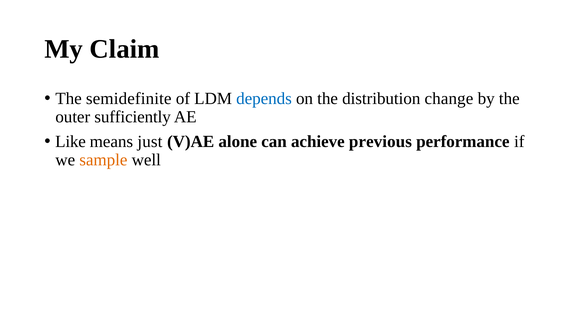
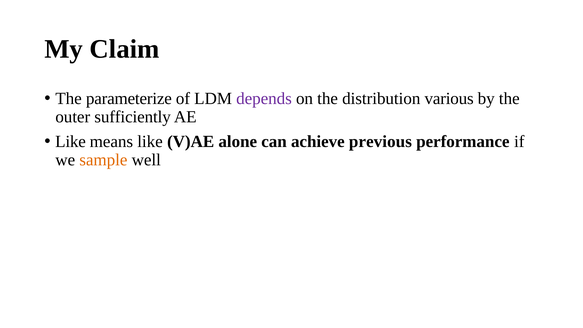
semidefinite: semidefinite -> parameterize (129, 99)
depends colour: blue -> purple (264, 99)
change: change -> various (449, 99)
means just: just -> like (150, 141)
